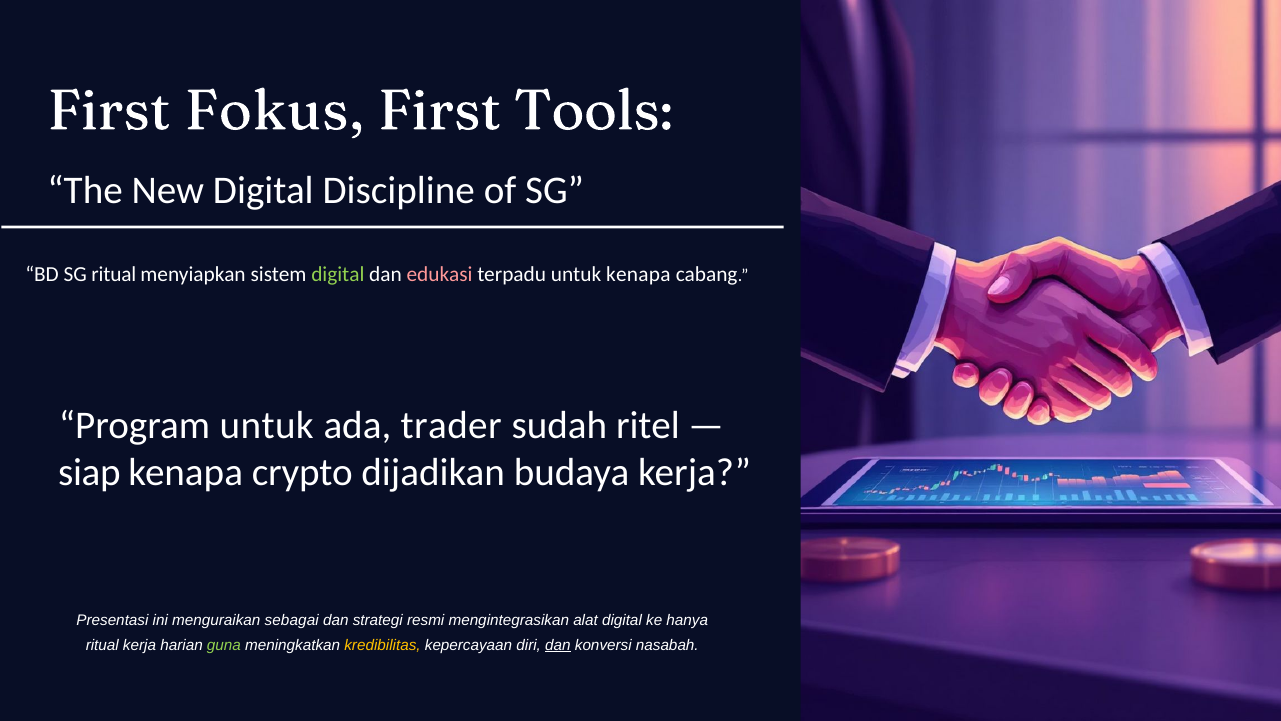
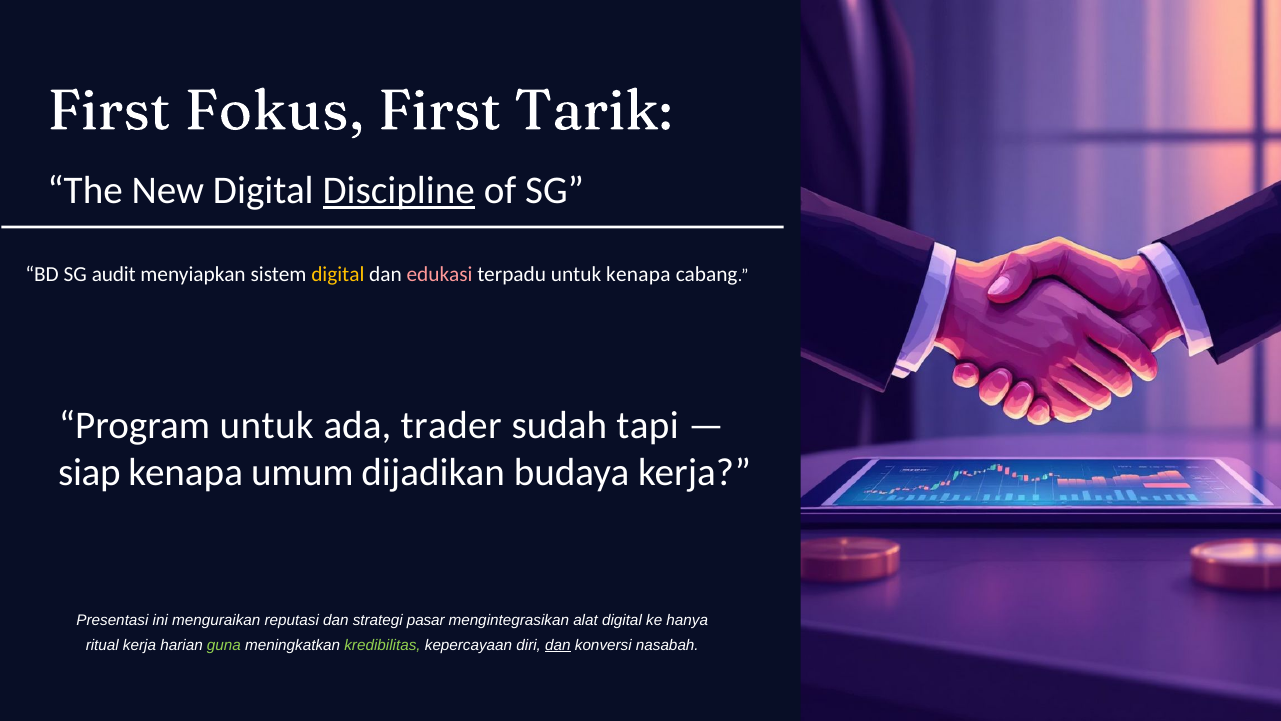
Tools: Tools -> Tarik (593, 111)
Discipline underline: none -> present (399, 190)
SG ritual: ritual -> audit (114, 275)
digital colour: light green -> yellow (338, 275)
ritel: ritel -> tapi (648, 425)
crypto: crypto -> umum (302, 472)
sebagai: sebagai -> reputasi (292, 620)
resmi: resmi -> pasar (426, 620)
kredibilitas colour: yellow -> light green (382, 645)
